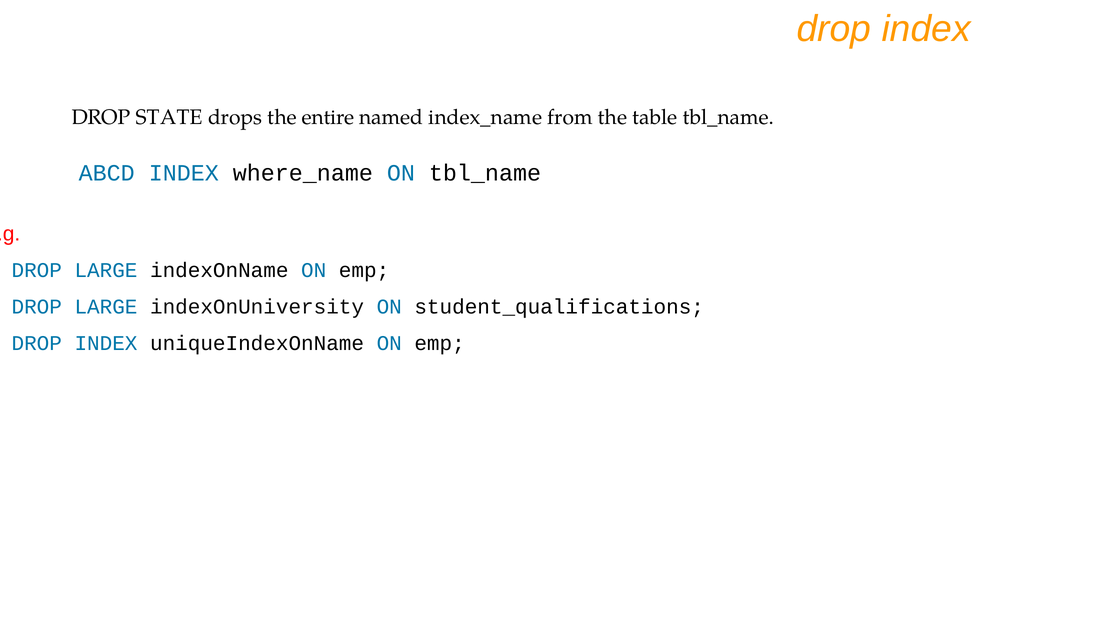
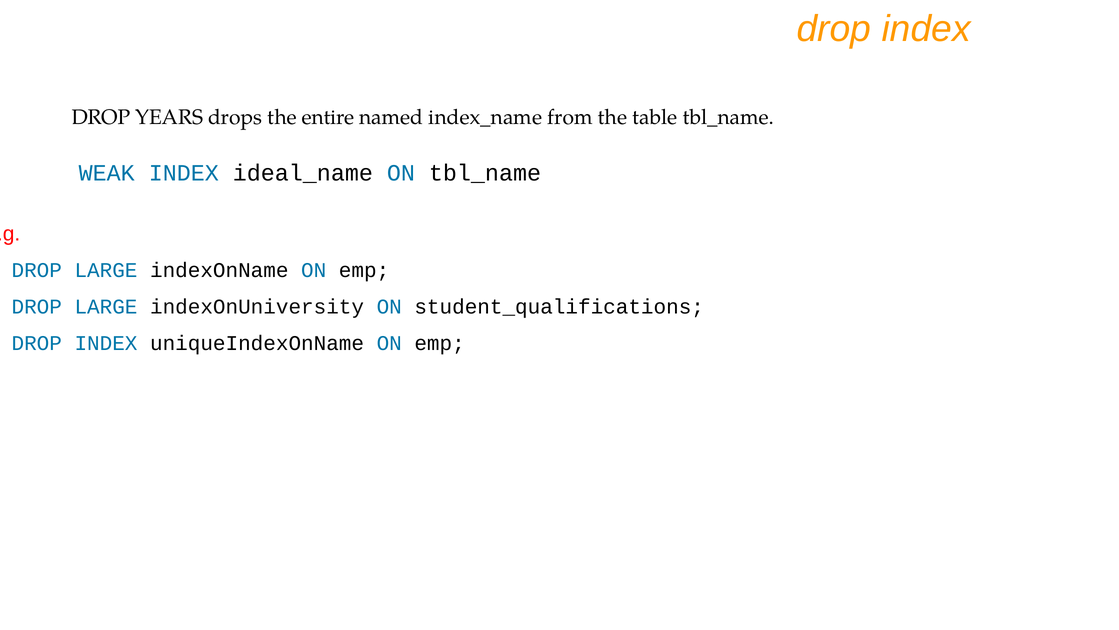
STATE: STATE -> YEARS (169, 117)
ABCD: ABCD -> WEAK (107, 173)
where_name: where_name -> ideal_name (303, 173)
